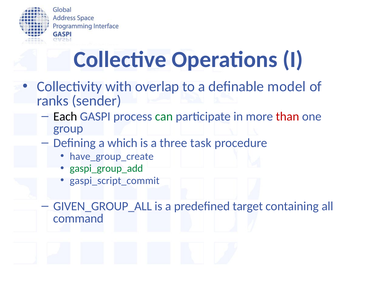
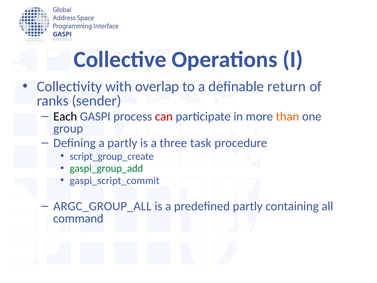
model: model -> return (287, 87)
can colour: green -> red (164, 116)
than colour: red -> orange (287, 116)
a which: which -> partly (122, 143)
have_group_create: have_group_create -> script_group_create (112, 156)
GIVEN_GROUP_ALL: GIVEN_GROUP_ALL -> ARGC_GROUP_ALL (102, 206)
predefined target: target -> partly (248, 206)
